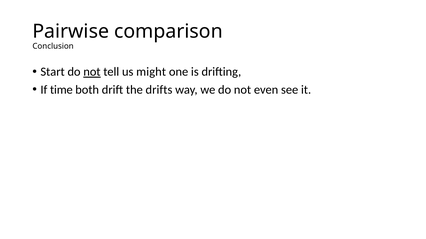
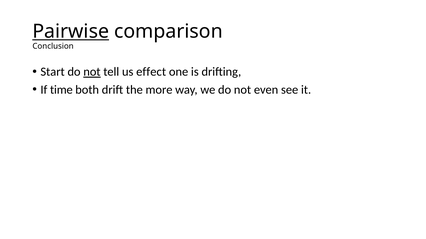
Pairwise underline: none -> present (71, 31)
might: might -> effect (151, 72)
drifts: drifts -> more (159, 90)
